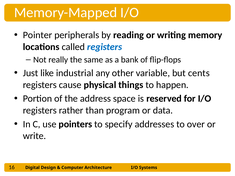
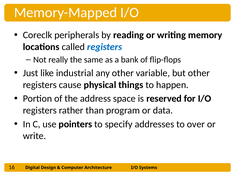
Pointer: Pointer -> Coreclk (38, 35)
but cents: cents -> other (199, 73)
